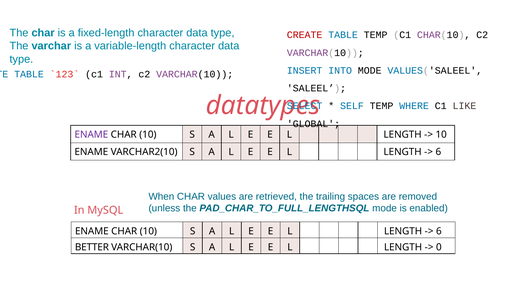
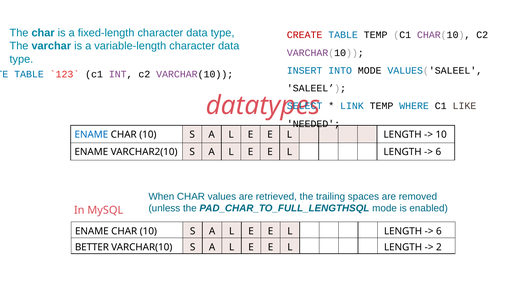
SELF: SELF -> LINK (352, 106)
GLOBAL: GLOBAL -> NEEDED (314, 124)
ENAME colour: purple -> blue (91, 135)
0: 0 -> 2 (439, 247)
